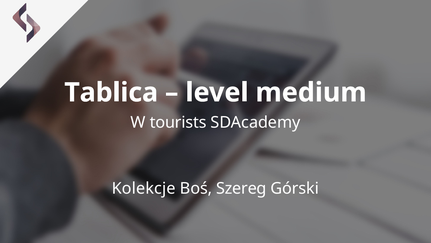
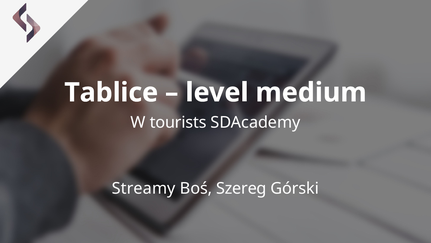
Tablica: Tablica -> Tablice (111, 92)
Kolekcje: Kolekcje -> Streamy (144, 188)
